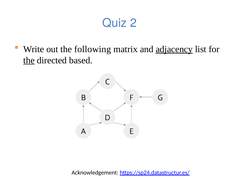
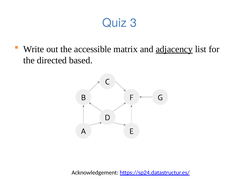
2: 2 -> 3 (133, 23)
following: following -> accessible (93, 49)
the underline: present -> none (29, 60)
